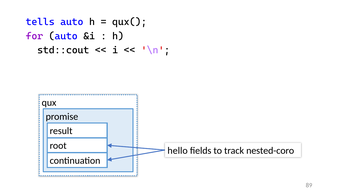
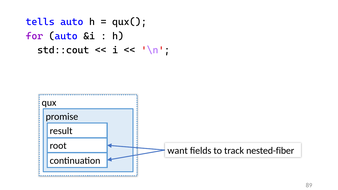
hello: hello -> want (178, 151)
nested-coro: nested-coro -> nested-fiber (270, 151)
